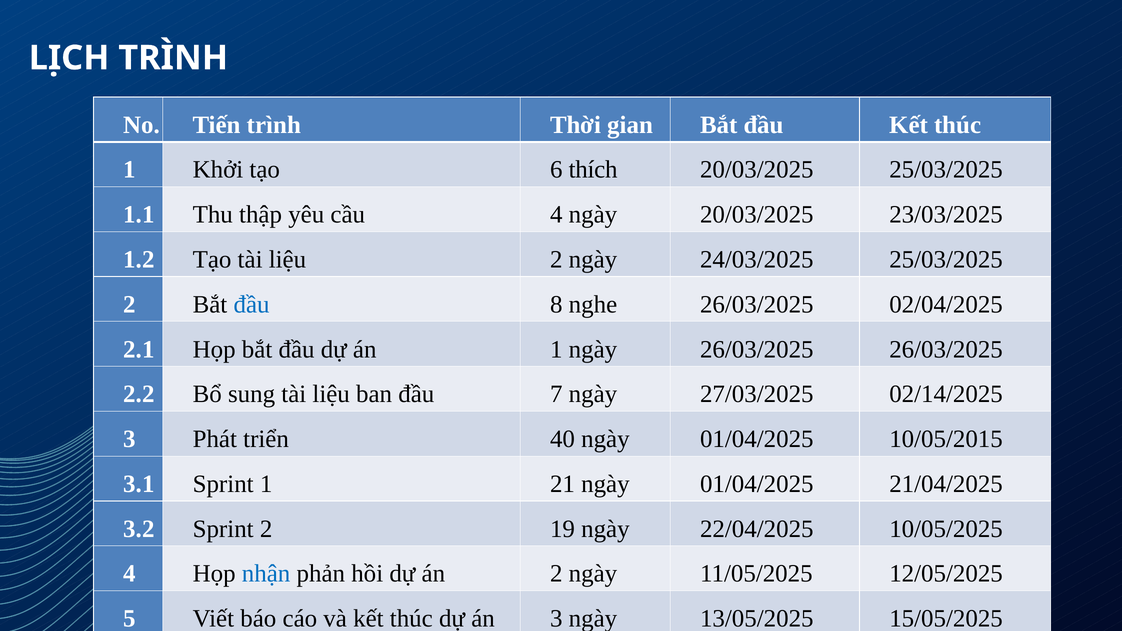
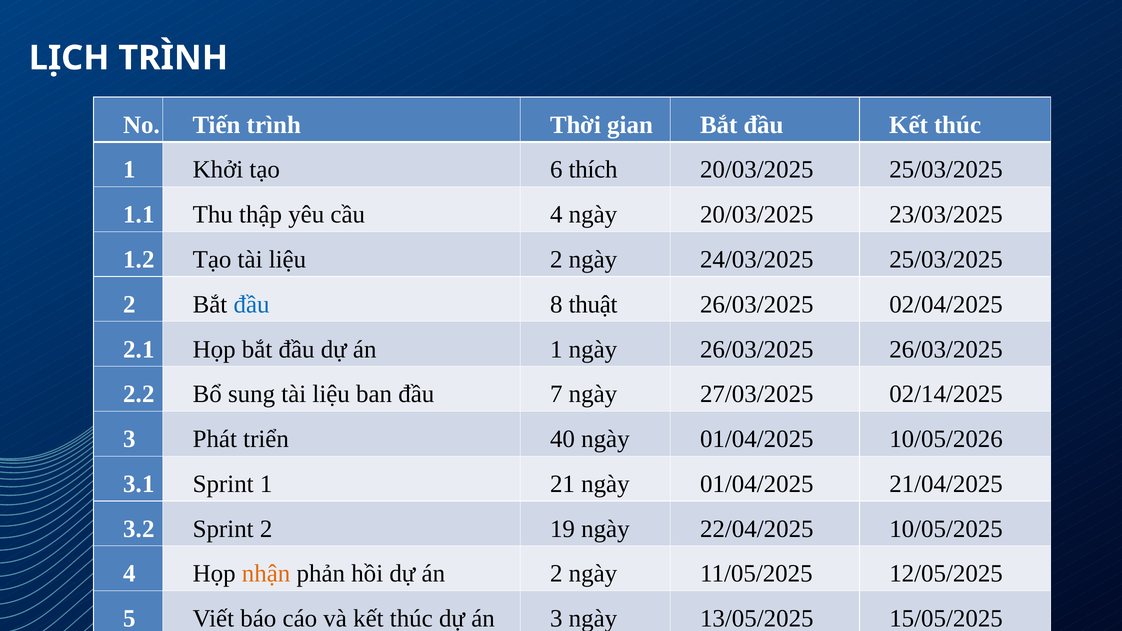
nghe: nghe -> thuật (593, 304)
10/05/2015: 10/05/2015 -> 10/05/2026 (946, 439)
nhận colour: blue -> orange (266, 574)
